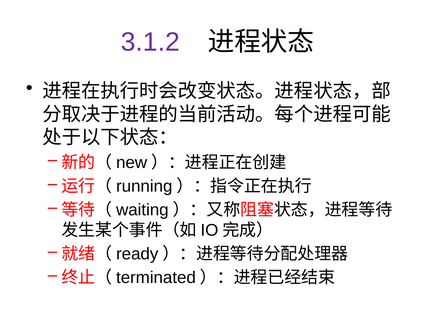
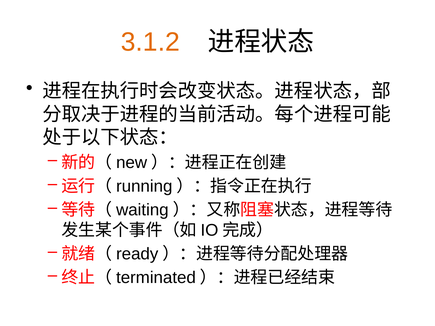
3.1.2 colour: purple -> orange (150, 42)
